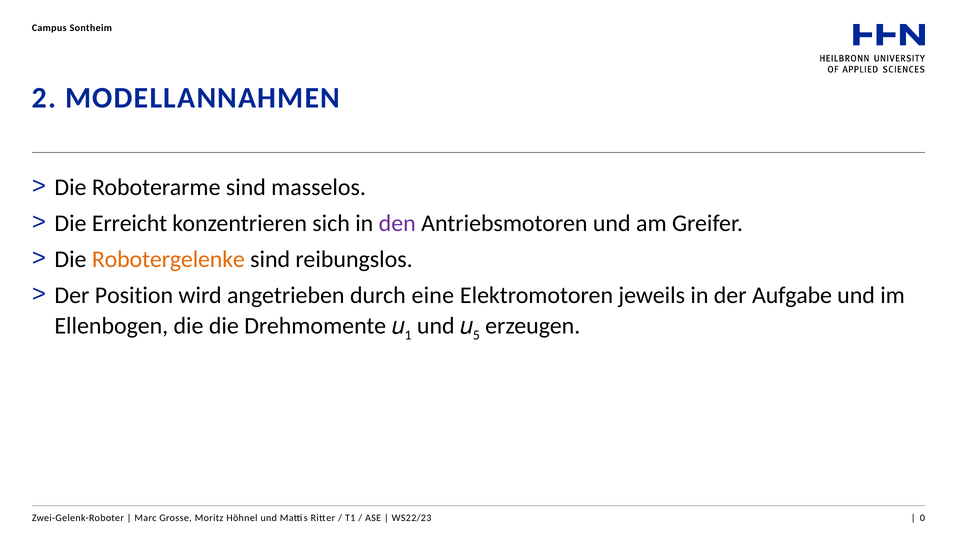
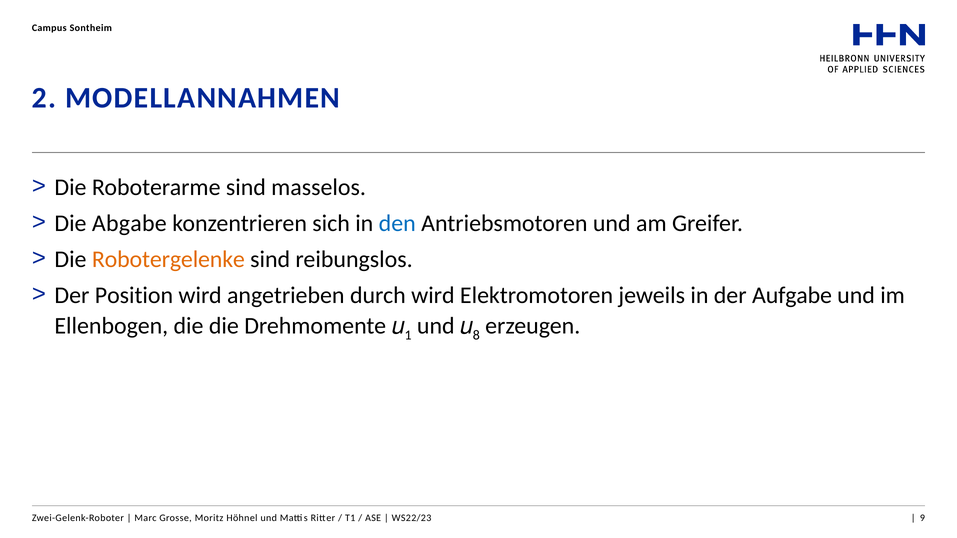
Erreicht: Erreicht -> Abgabe (129, 223)
den colour: purple -> blue (397, 223)
durch eine: eine -> wird (433, 296)
5: 5 -> 8 (476, 335)
0: 0 -> 9 (922, 518)
